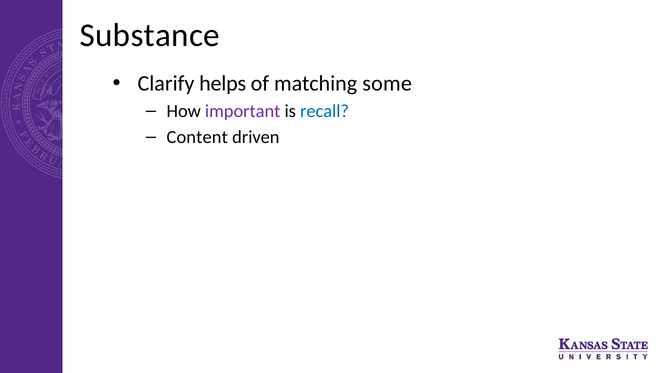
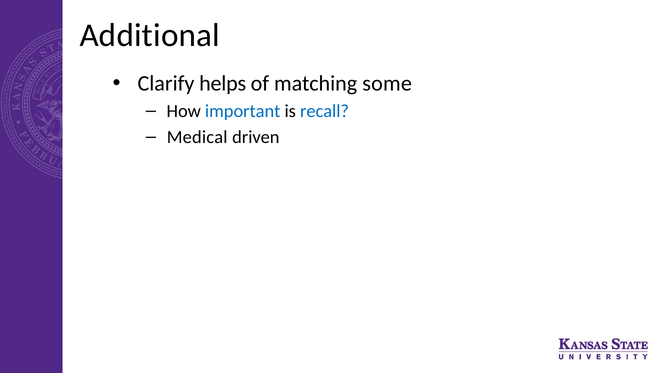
Substance: Substance -> Additional (150, 35)
important colour: purple -> blue (243, 111)
Content: Content -> Medical (197, 137)
